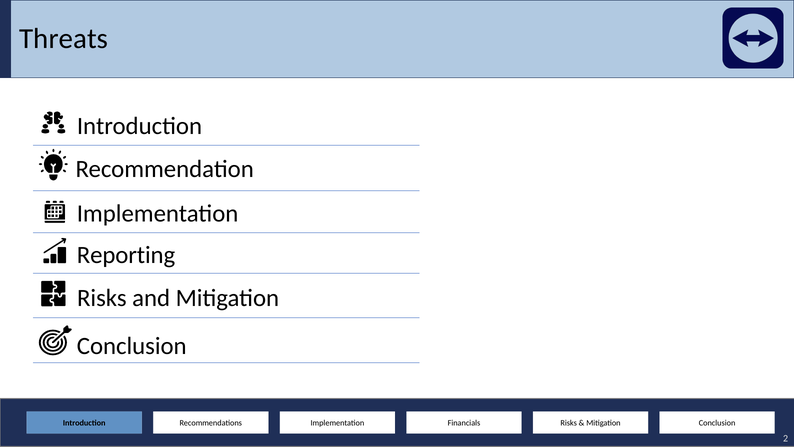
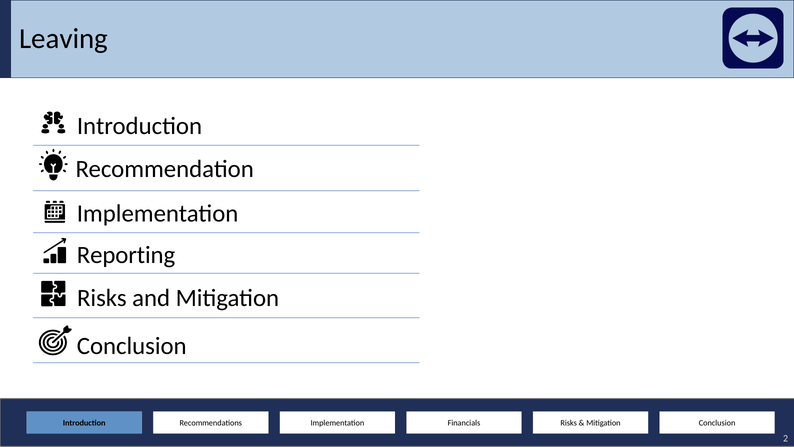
Threats: Threats -> Leaving (64, 39)
